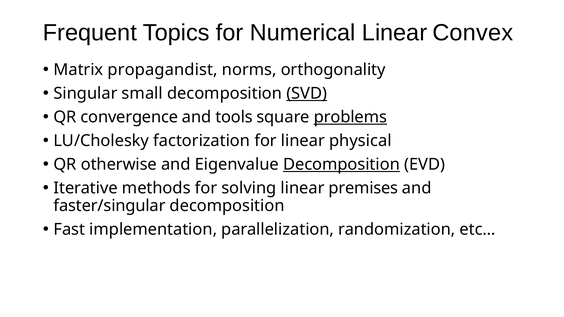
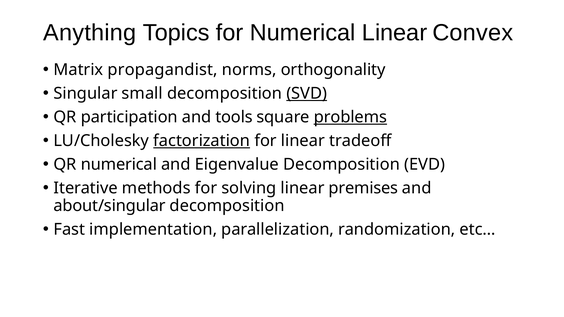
Frequent: Frequent -> Anything (90, 33)
convergence: convergence -> participation (129, 117)
factorization underline: none -> present (202, 141)
physical: physical -> tradeoff (360, 141)
QR otherwise: otherwise -> numerical (119, 164)
Decomposition underline: present -> none (341, 164)
faster/singular: faster/singular -> about/singular (110, 206)
